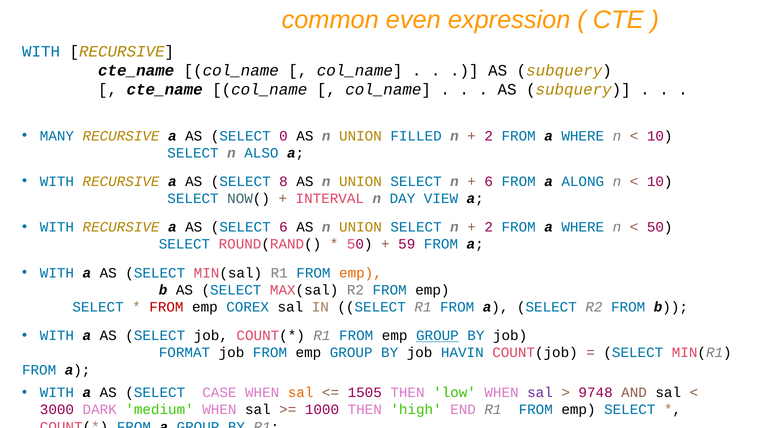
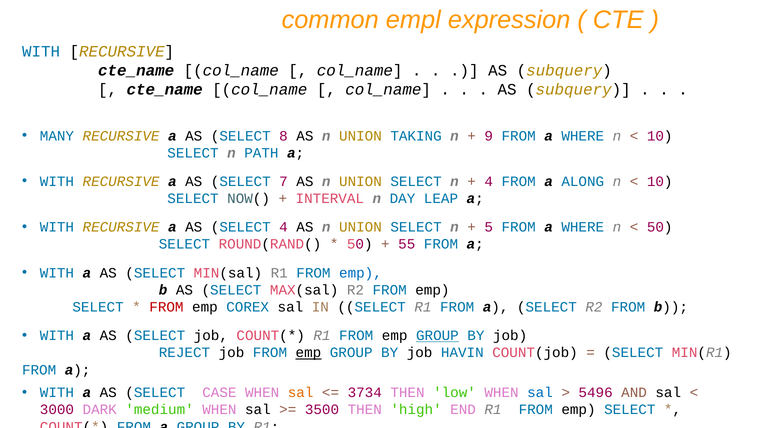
even: even -> empl (413, 20)
0: 0 -> 8 (284, 136)
FILLED: FILLED -> TAKING (416, 136)
2: 2 -> 9 (489, 136)
ALSO: ALSO -> PATH (261, 153)
8: 8 -> 7 (284, 181)
6: 6 -> 4 (489, 181)
VIEW: VIEW -> LEAP (441, 198)
SELECT 6: 6 -> 4 (284, 227)
2: 2 -> 5 (489, 227)
59: 59 -> 55 (407, 244)
emp colour: orange -> blue (360, 272)
FORMAT: FORMAT -> REJECT (184, 352)
emp underline: none -> present (308, 352)
1505: 1505 -> 3734 (365, 392)
sal colour: purple -> blue (540, 392)
9748: 9748 -> 5496 (596, 392)
1000: 1000 -> 3500 (322, 409)
